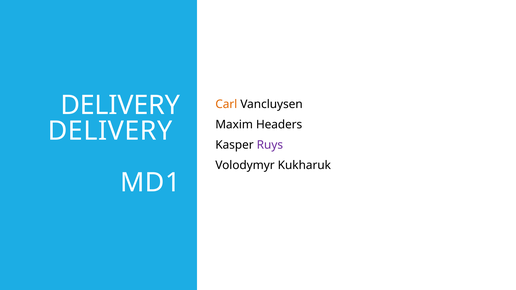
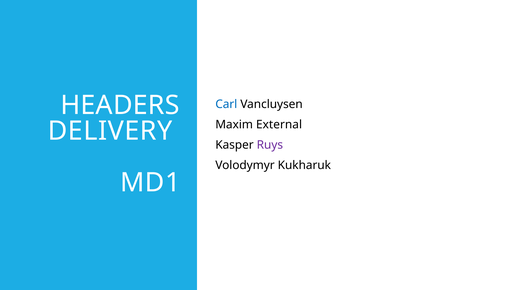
DELIVERY: DELIVERY -> HEADERS (120, 105)
Carl colour: orange -> blue (226, 104)
Headers: Headers -> External (279, 125)
